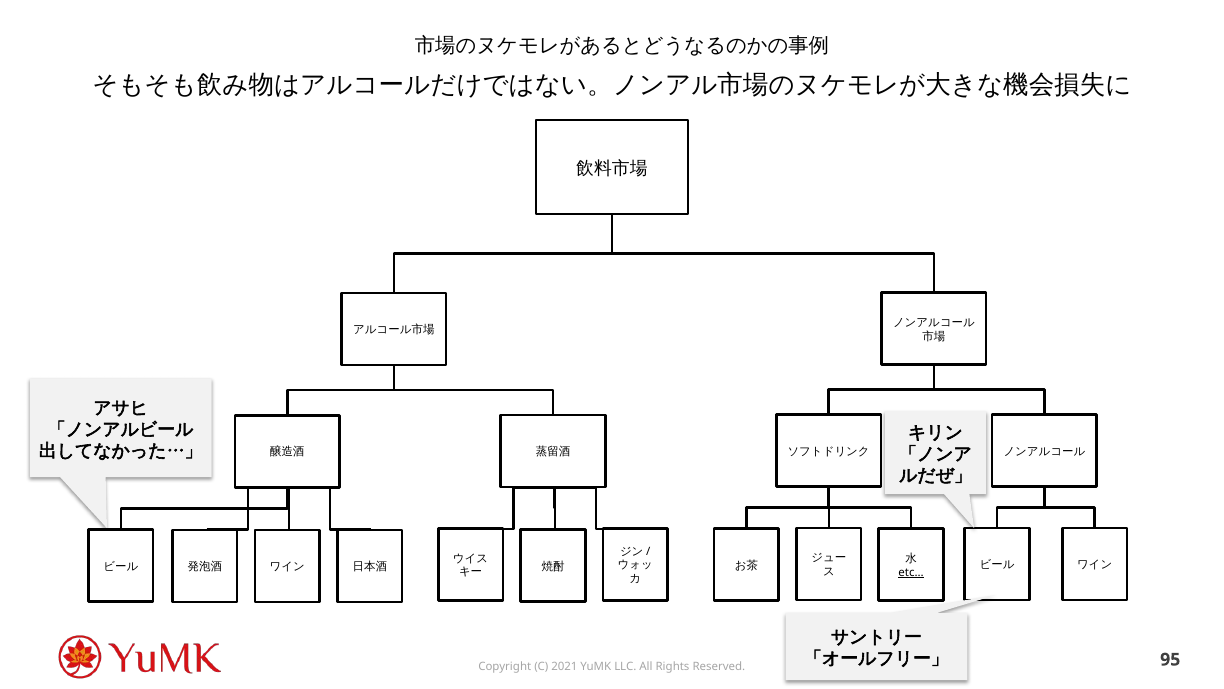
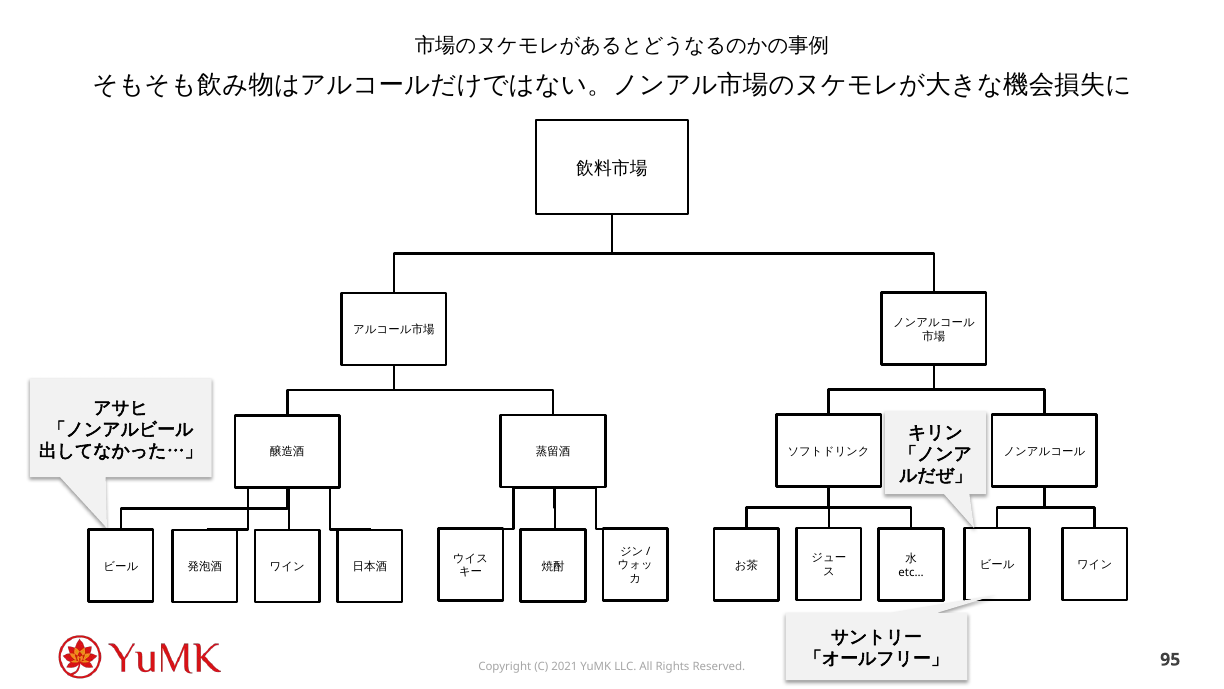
etc… underline: present -> none (911, 572)
